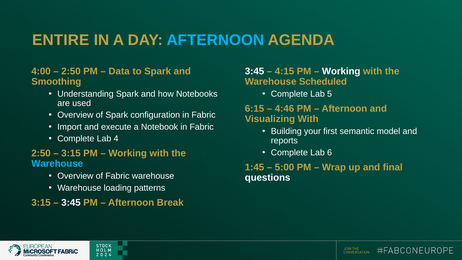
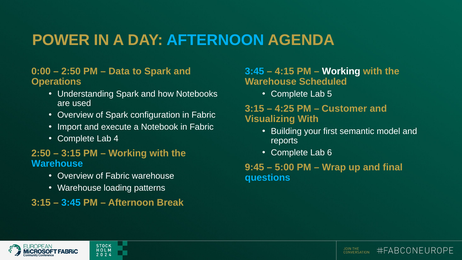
ENTIRE: ENTIRE -> POWER (61, 40)
4:00: 4:00 -> 0:00 (41, 71)
3:45 colour: white -> light blue (255, 71)
Smoothing: Smoothing -> Operations (56, 82)
6:15: 6:15 -> 3:15 (255, 109)
4:46: 4:46 -> 4:25 (284, 109)
Afternoon: Afternoon -> Customer (344, 109)
1:45: 1:45 -> 9:45 (255, 167)
questions colour: white -> light blue (268, 178)
3:45 colour: white -> light blue (71, 202)
